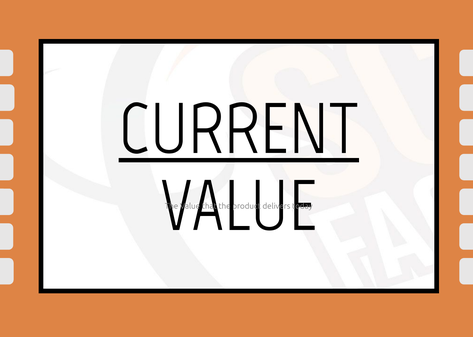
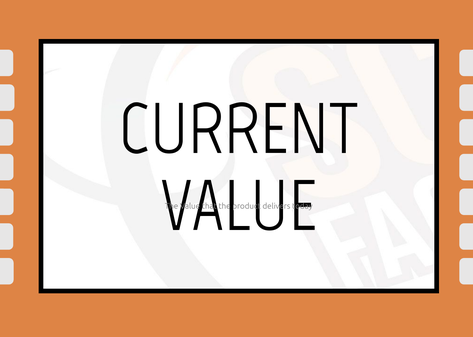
CURRENT underline: present -> none (239, 130)
